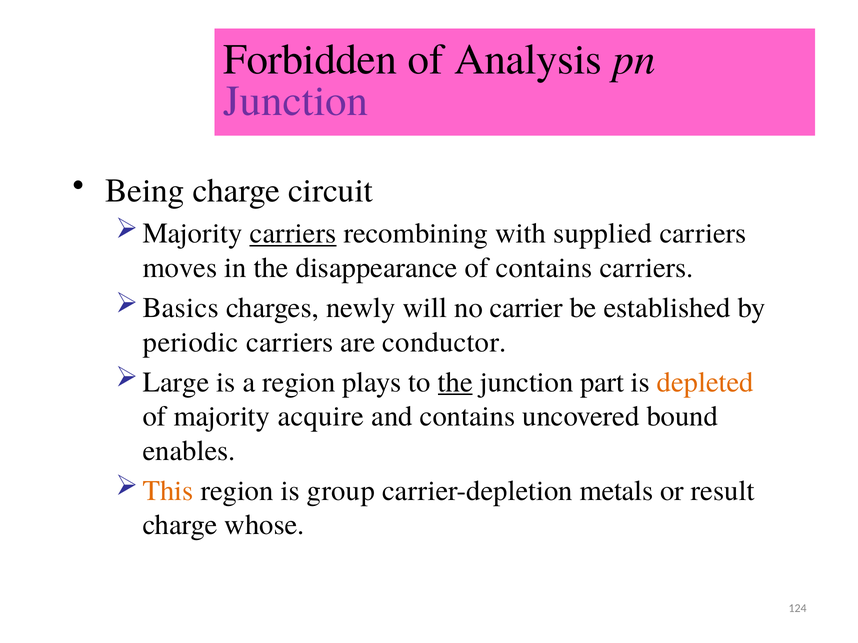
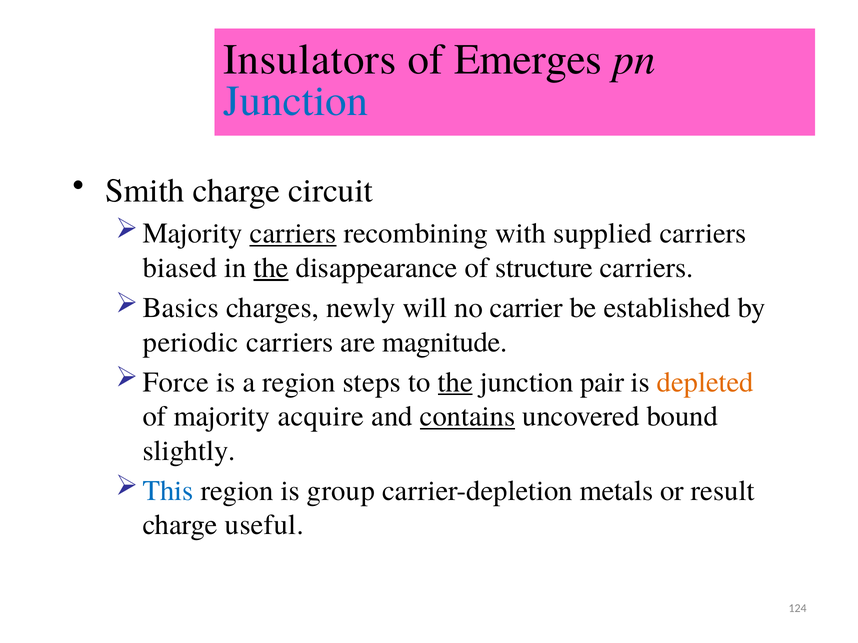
Forbidden: Forbidden -> Insulators (310, 60)
Analysis: Analysis -> Emerges (528, 60)
Junction colour: purple -> blue (296, 101)
Being: Being -> Smith (145, 191)
moves: moves -> biased (180, 268)
the underline: none -> present (271, 268)
of contains: contains -> structure (544, 268)
conductor: conductor -> magnitude (445, 342)
Large: Large -> Force (176, 382)
plays: plays -> steps (372, 382)
part: part -> pair (602, 382)
contains underline: none -> present (468, 417)
enables: enables -> slightly (189, 451)
This colour: orange -> blue (168, 491)
whose: whose -> useful (264, 525)
